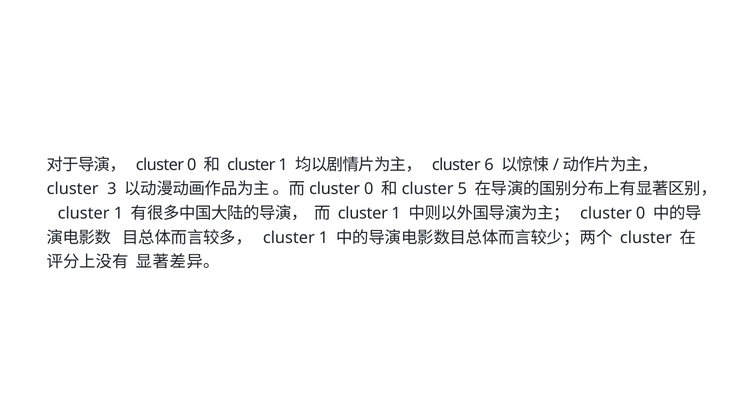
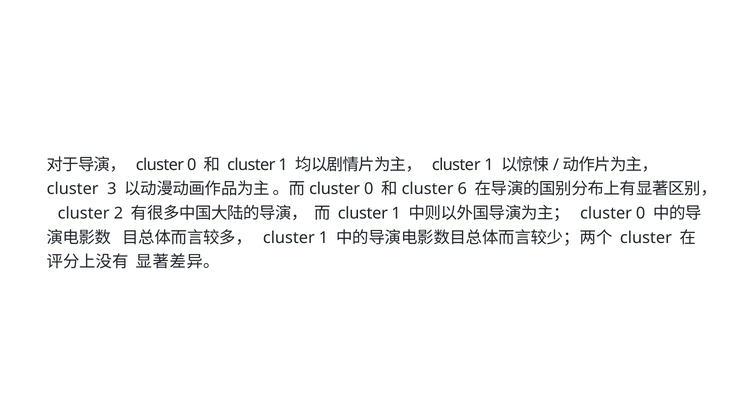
6: 6 -> 1 (489, 165)
5: 5 -> 6 (462, 189)
1: 1 -> 2 (118, 214)
